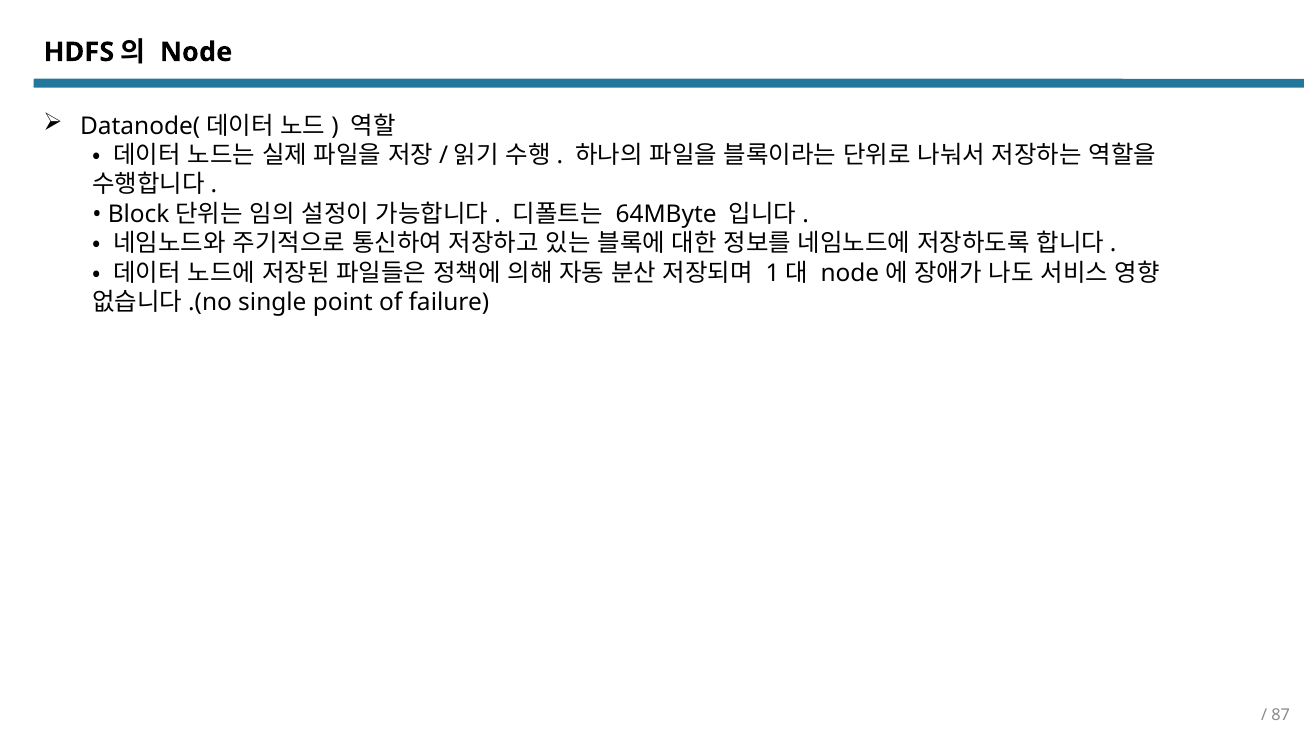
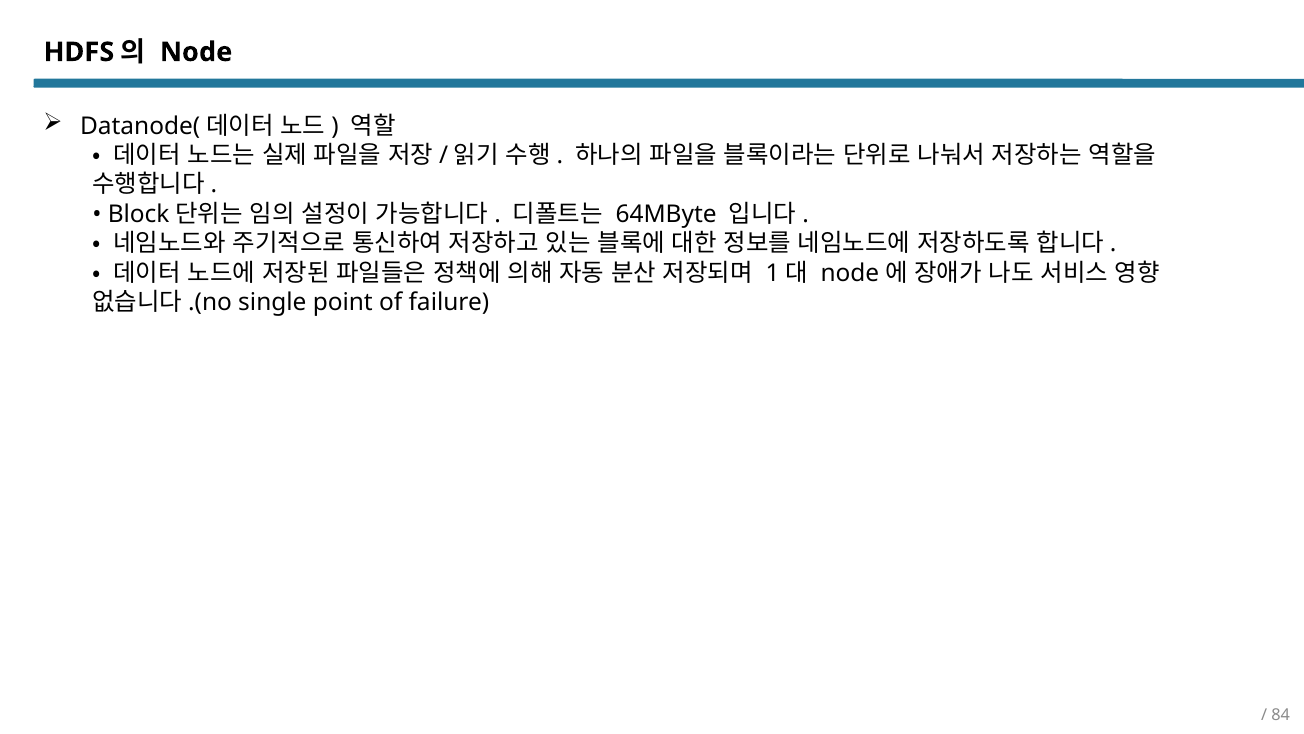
87: 87 -> 84 (1281, 715)
